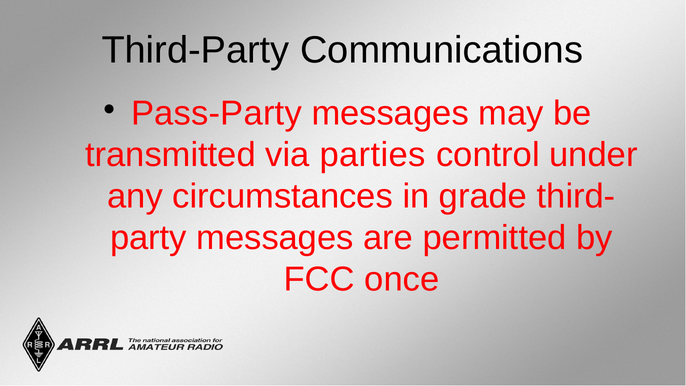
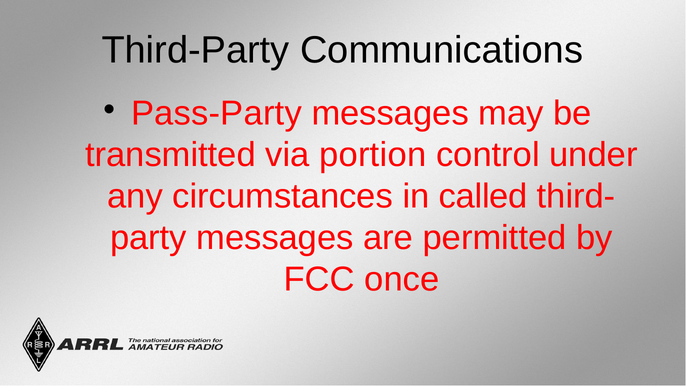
parties: parties -> portion (373, 155)
grade: grade -> called (483, 196)
